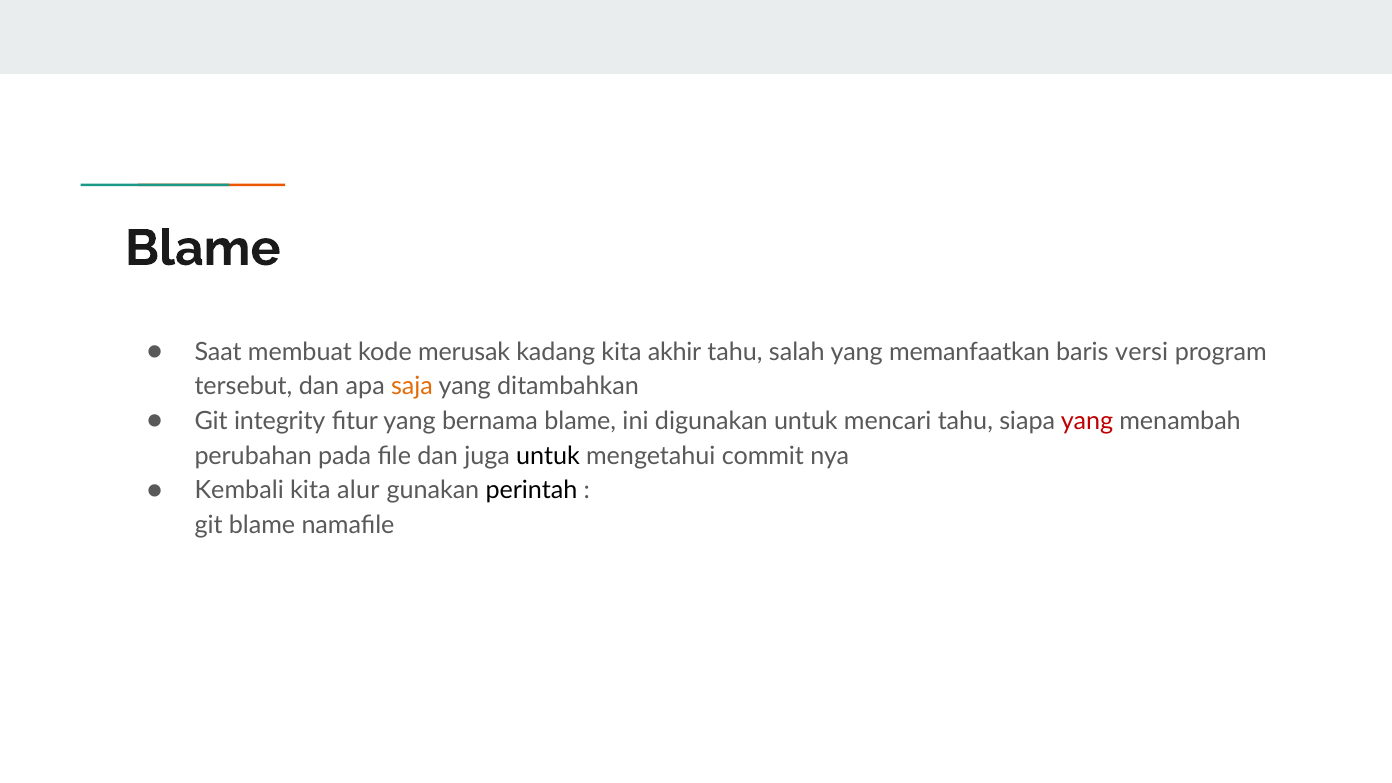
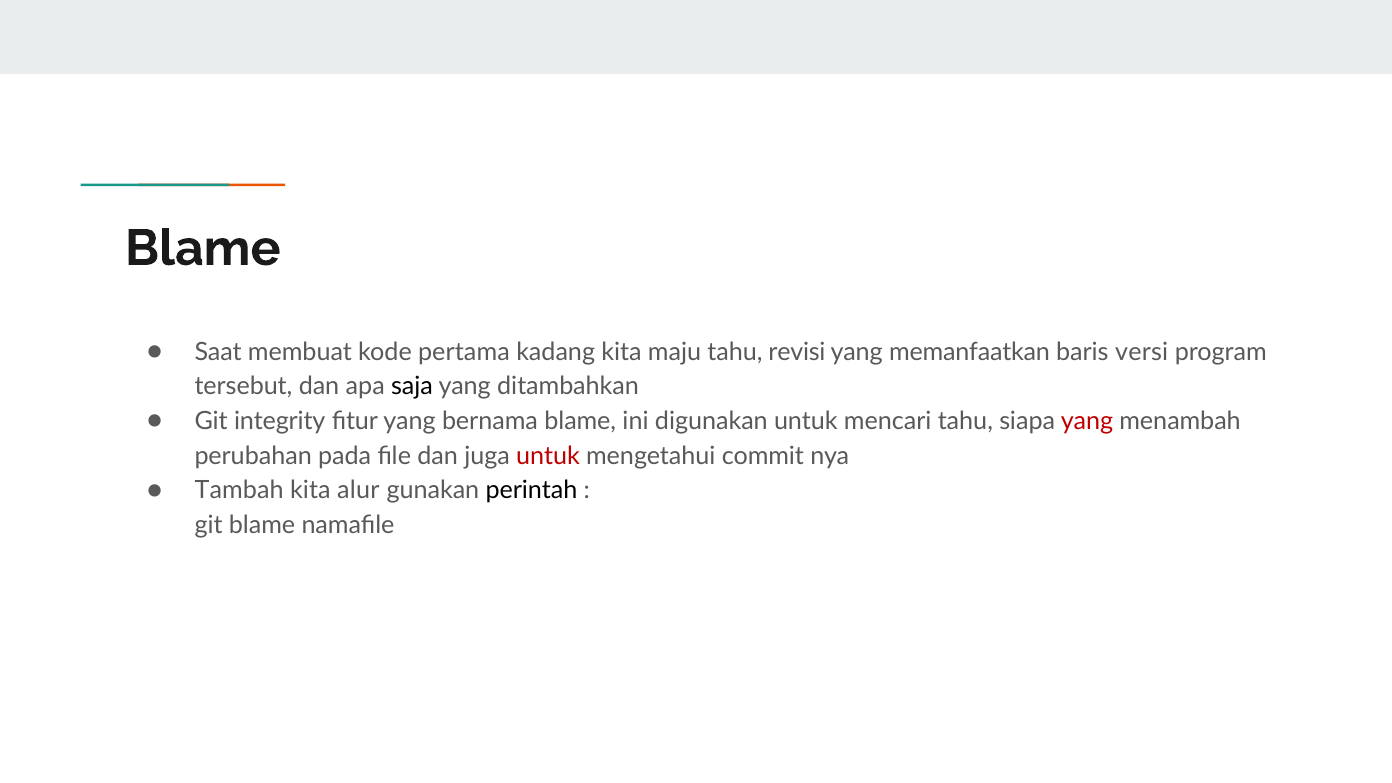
merusak: merusak -> pertama (464, 352)
akhir: akhir -> maju (675, 352)
salah: salah -> revisi (797, 352)
saja colour: orange -> black (412, 386)
untuk colour: black -> red (548, 456)
Kembali: Kembali -> Tambah (239, 491)
